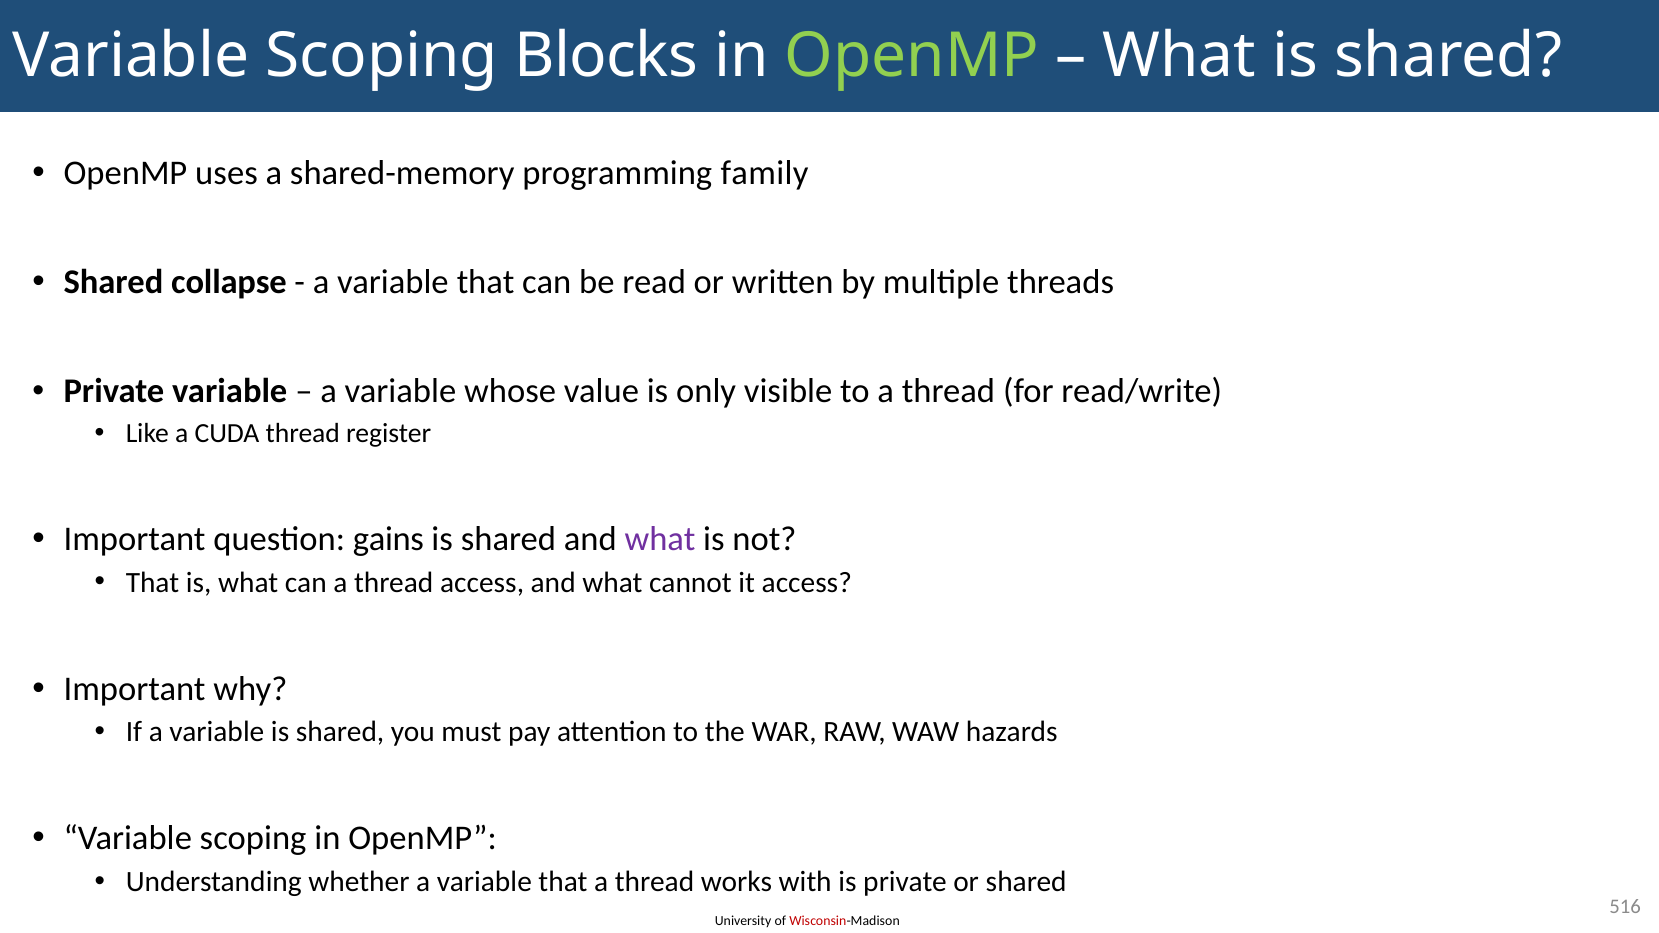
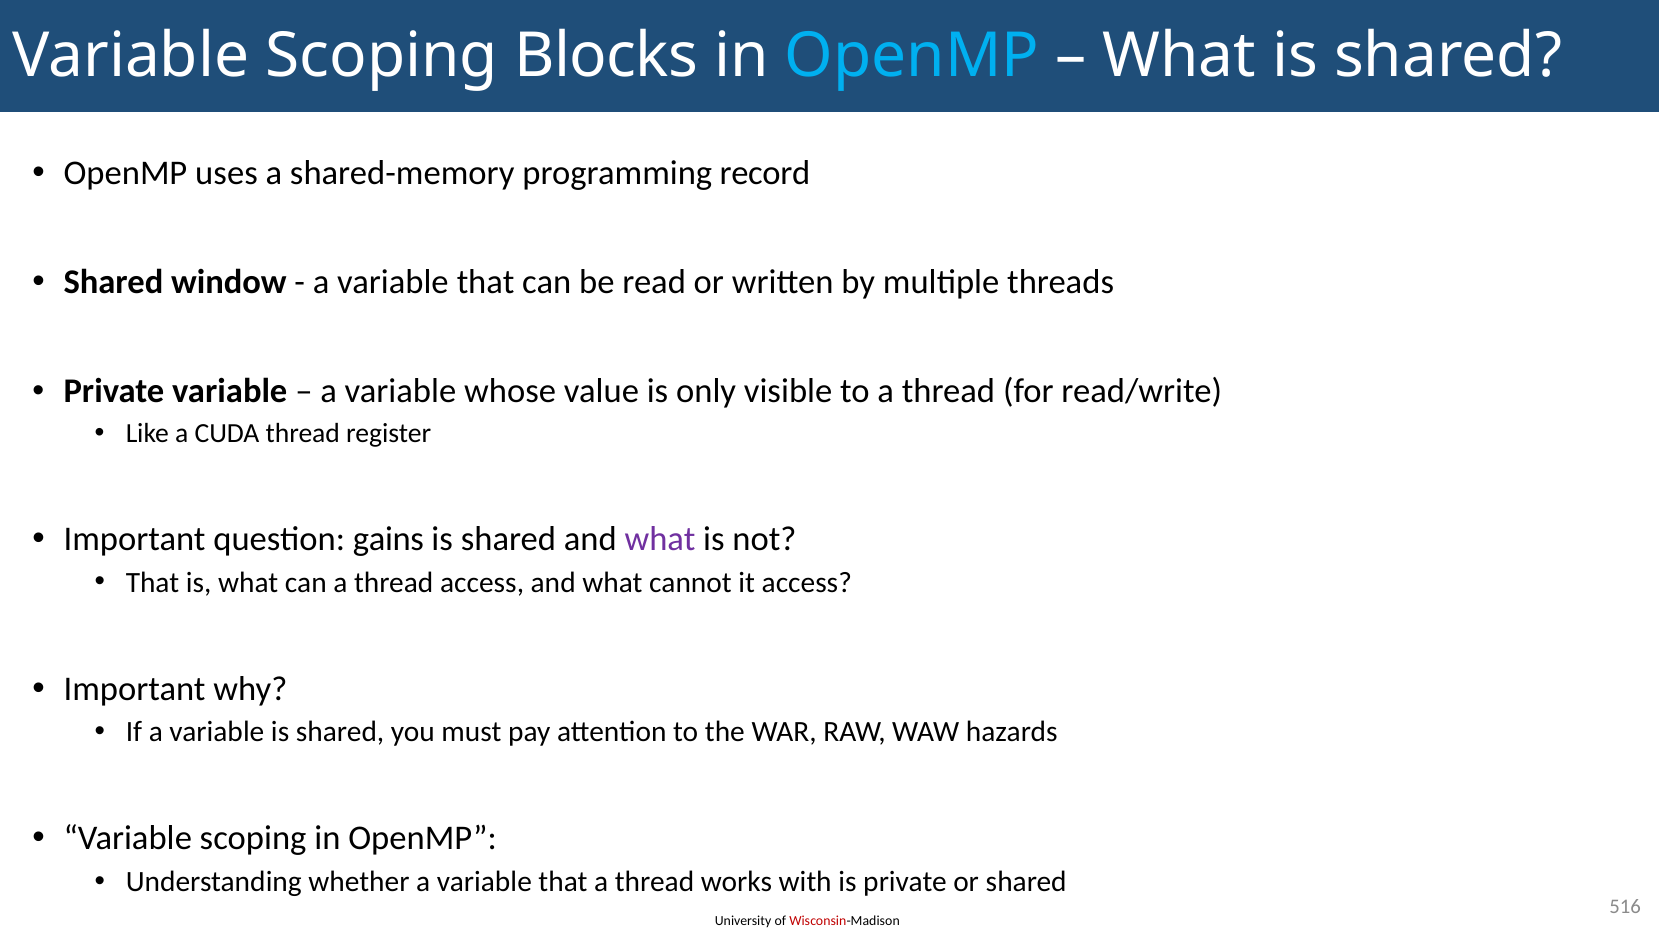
OpenMP colour: light green -> light blue (912, 56)
family: family -> record (765, 173)
collapse: collapse -> window (229, 282)
